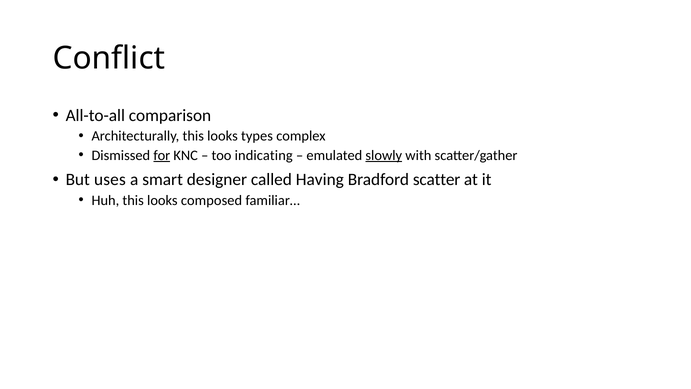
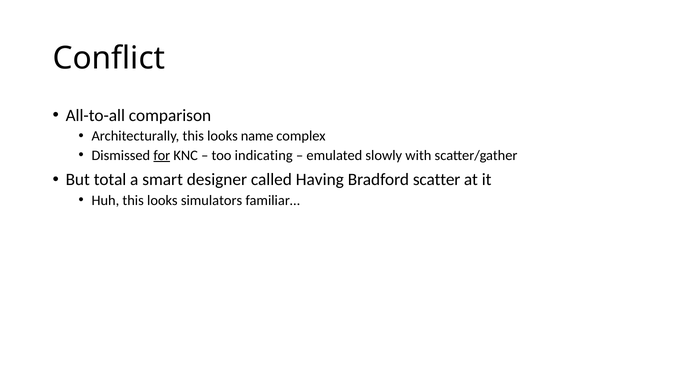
types: types -> name (257, 136)
slowly underline: present -> none (384, 155)
uses: uses -> total (110, 179)
composed: composed -> simulators (212, 200)
